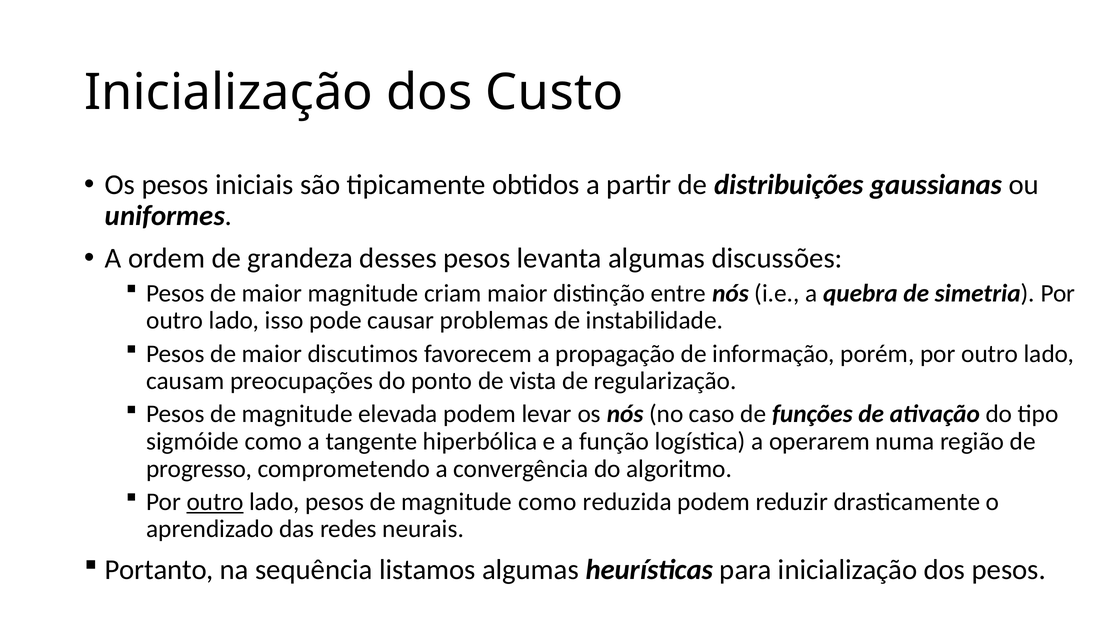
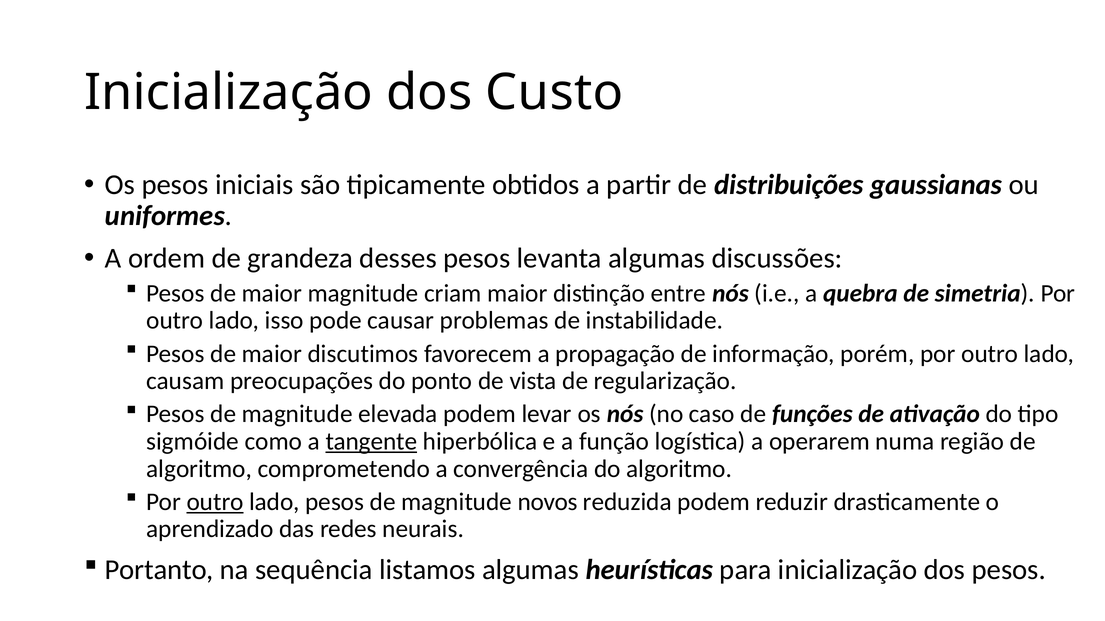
tangente underline: none -> present (371, 442)
progresso: progresso -> algoritmo (199, 469)
magnitude como: como -> novos (548, 502)
